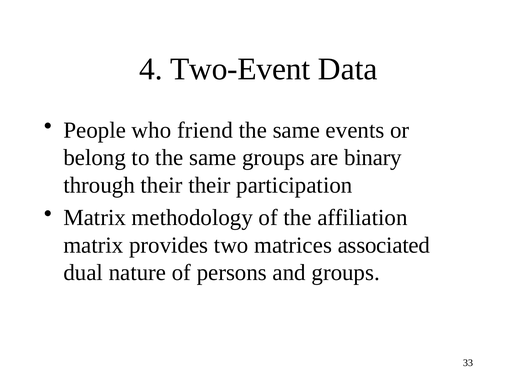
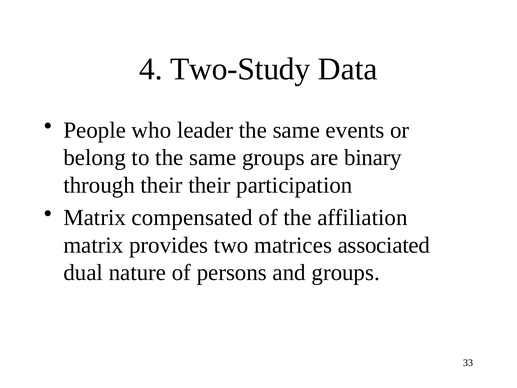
Two-Event: Two-Event -> Two-Study (240, 69)
friend: friend -> leader (205, 130)
methodology: methodology -> compensated (192, 217)
